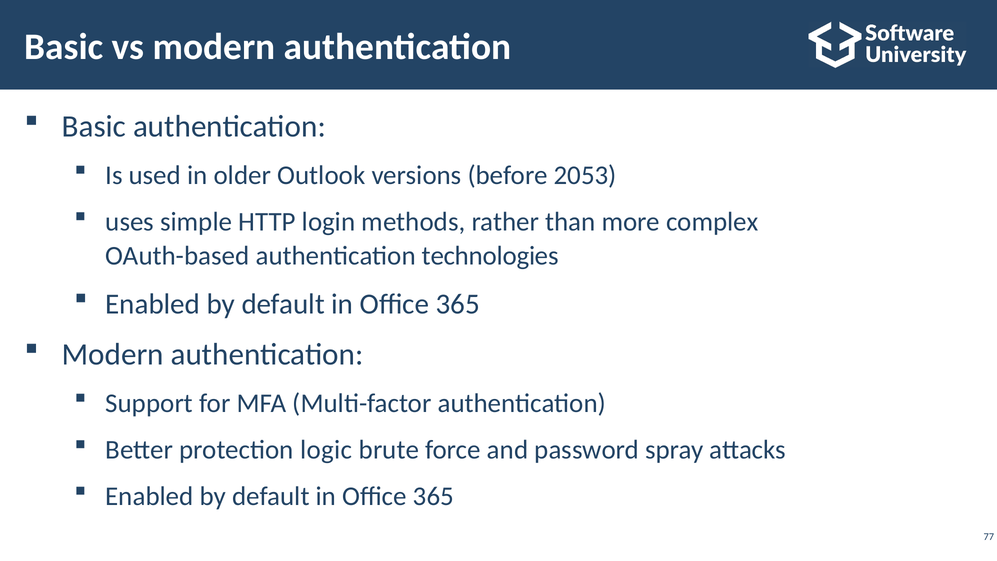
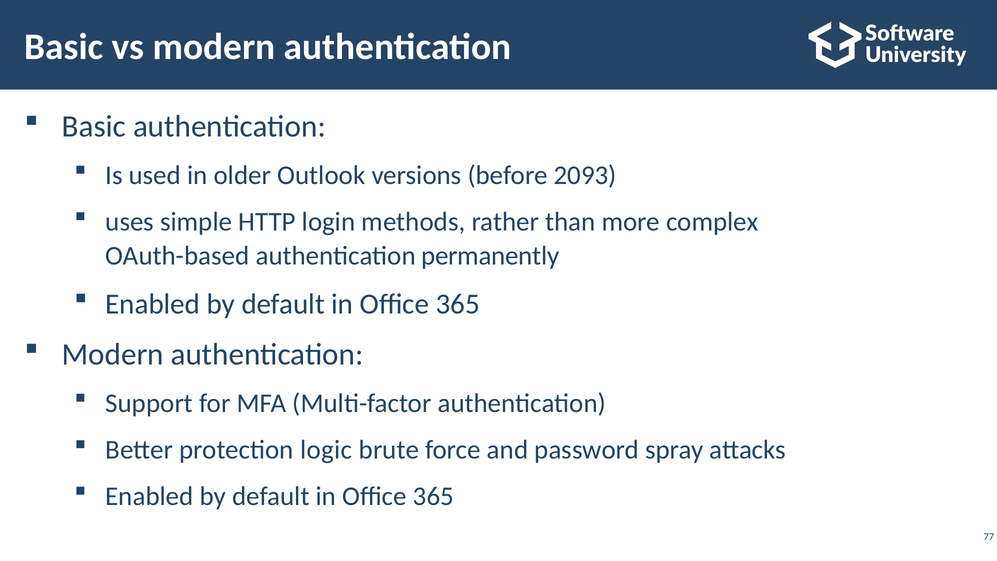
2053: 2053 -> 2093 (585, 175)
technologies: technologies -> permanently (490, 256)
